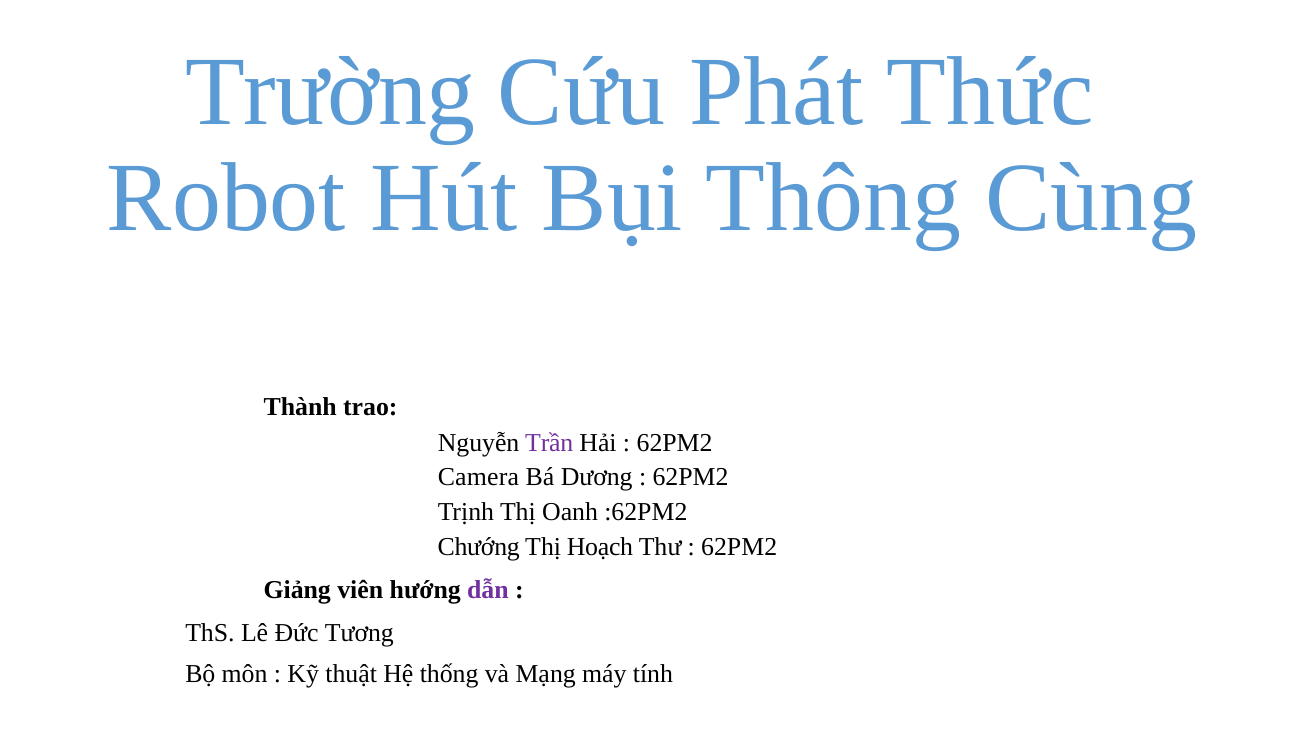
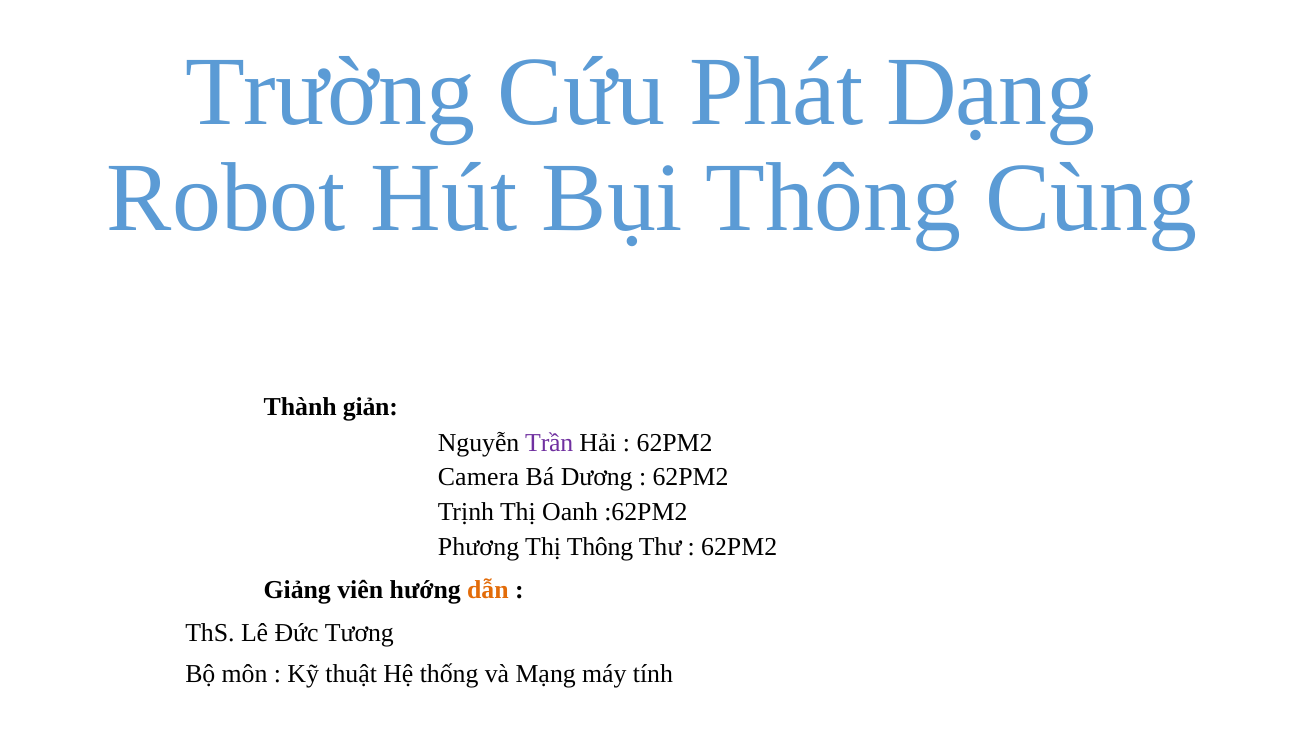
Thức: Thức -> Dạng (991, 92)
trao: trao -> giản (370, 407)
Chướng: Chướng -> Phương (479, 547)
Thị Hoạch: Hoạch -> Thông (600, 547)
dẫn colour: purple -> orange (488, 590)
